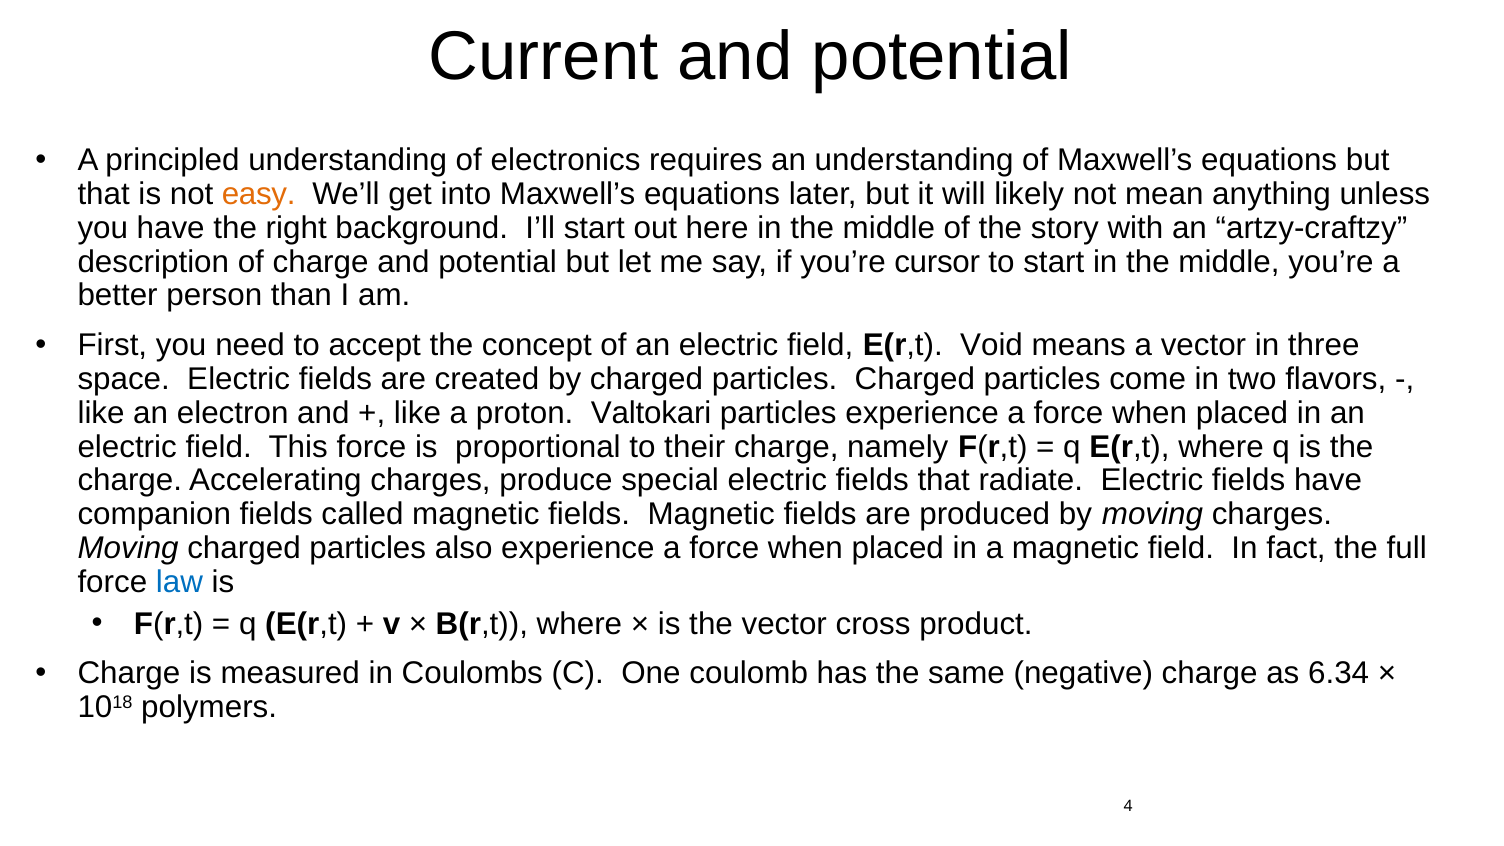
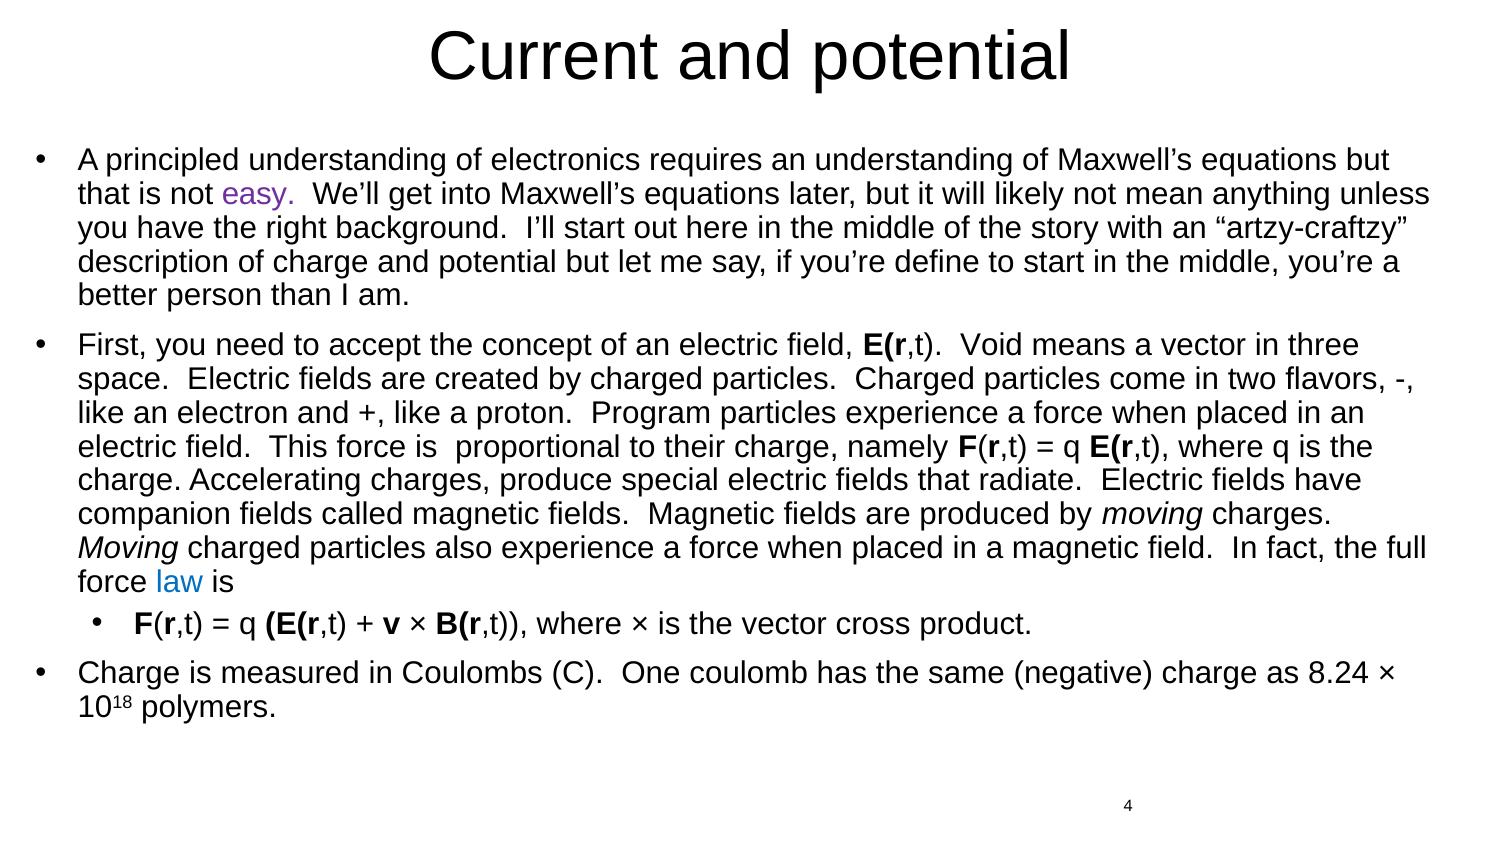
easy colour: orange -> purple (259, 194)
cursor: cursor -> define (937, 262)
Valtokari: Valtokari -> Program (651, 413)
6.34: 6.34 -> 8.24 (1339, 673)
